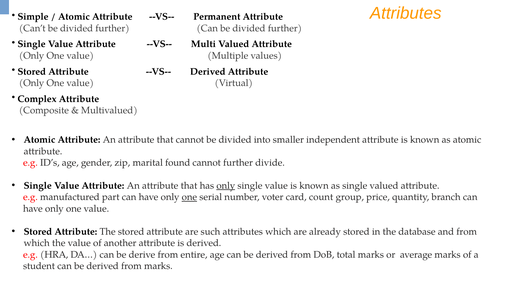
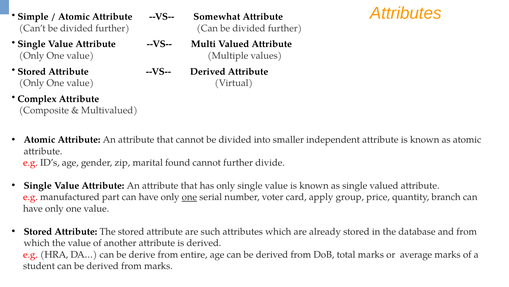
Permanent: Permanent -> Somewhat (217, 17)
only underline: present -> none (226, 185)
count: count -> apply (321, 197)
